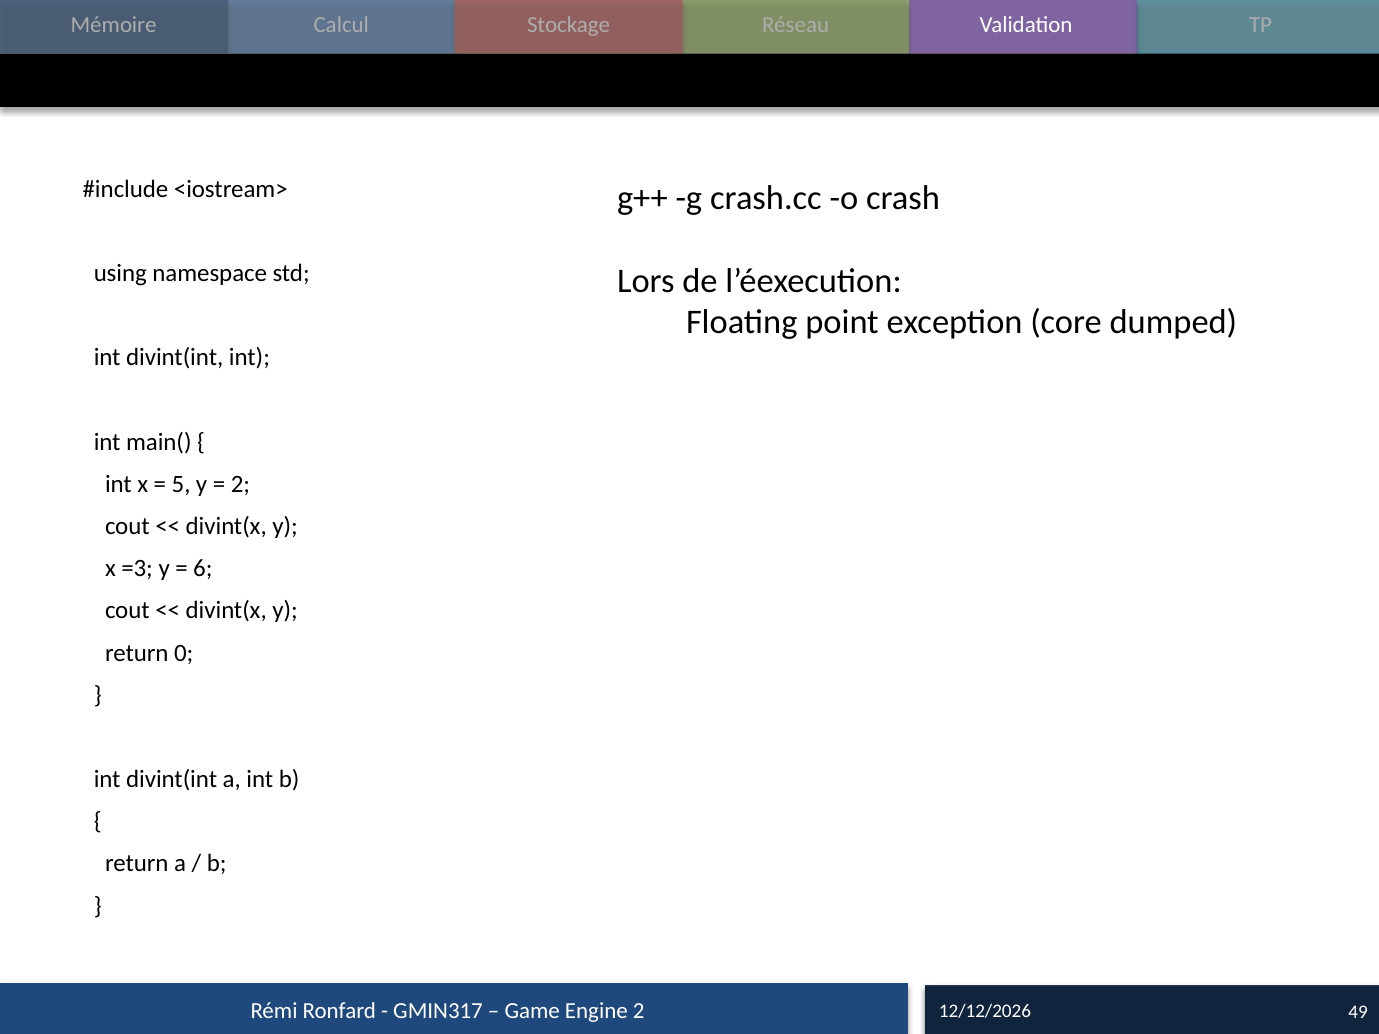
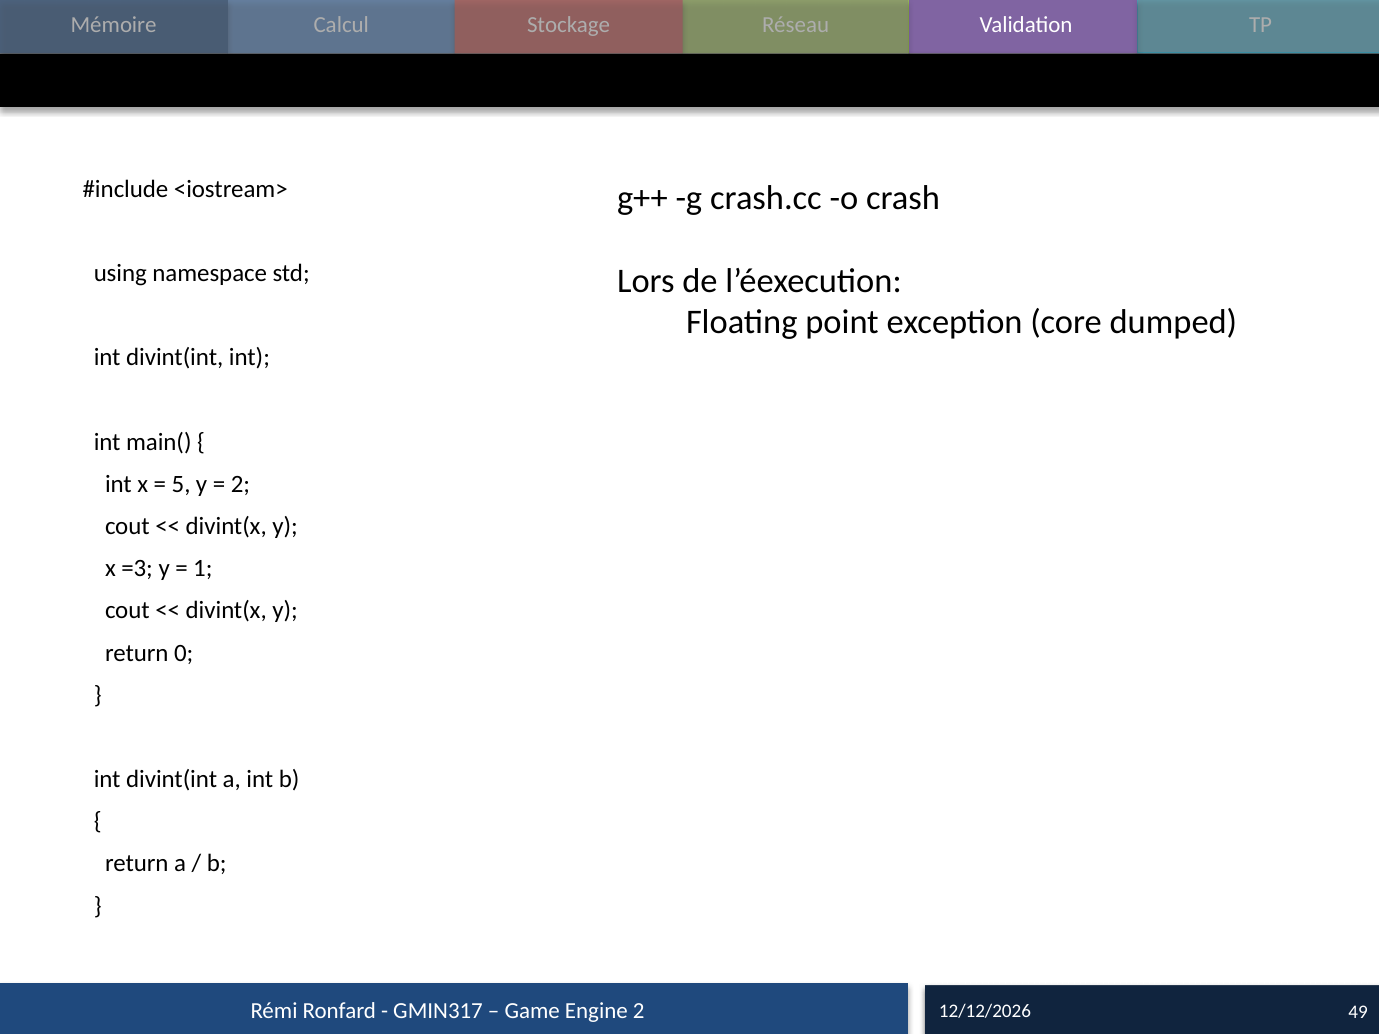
6: 6 -> 1 (203, 569)
